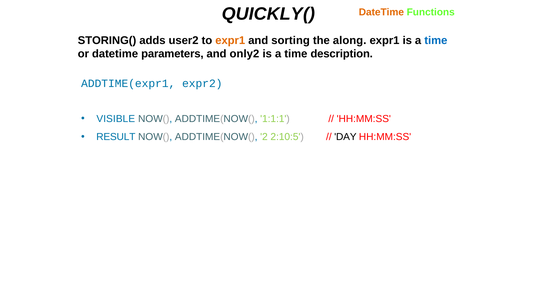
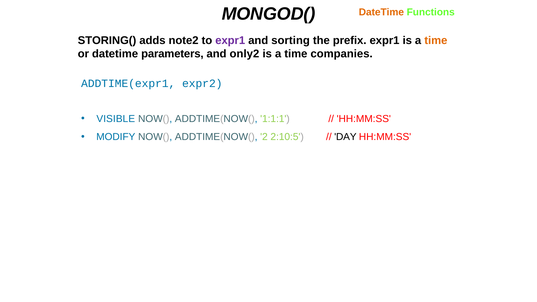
QUICKLY(: QUICKLY( -> MONGOD( (269, 14)
user2: user2 -> note2 (184, 40)
expr1 colour: orange -> purple (230, 40)
along: along -> prefix (350, 40)
time colour: blue -> orange (436, 40)
description: description -> companies (342, 54)
RESULT: RESULT -> MODIFY (116, 137)
